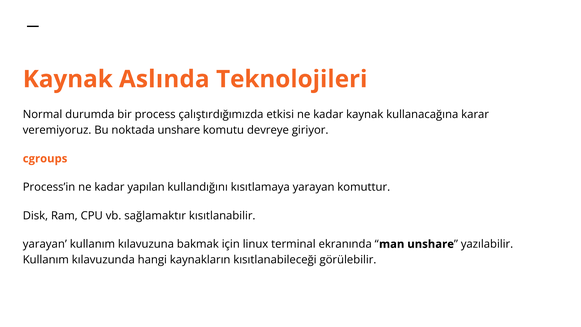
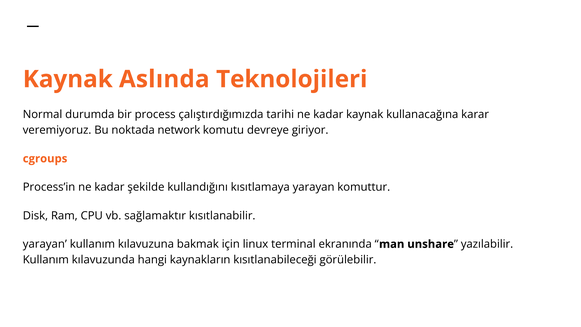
etkisi: etkisi -> tarihi (280, 115)
noktada unshare: unshare -> network (179, 130)
yapılan: yapılan -> şekilde (146, 187)
